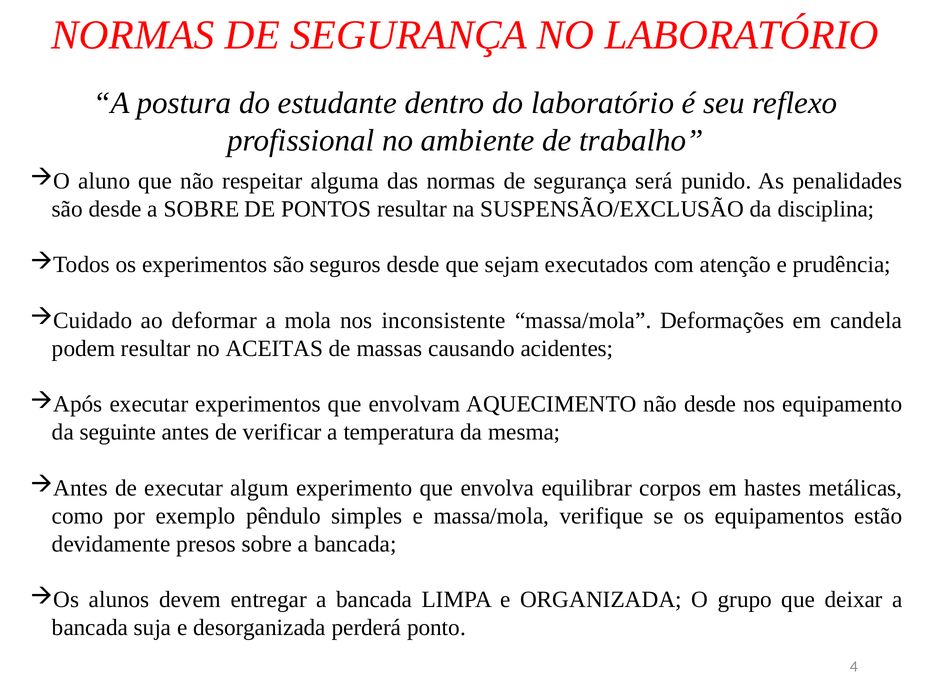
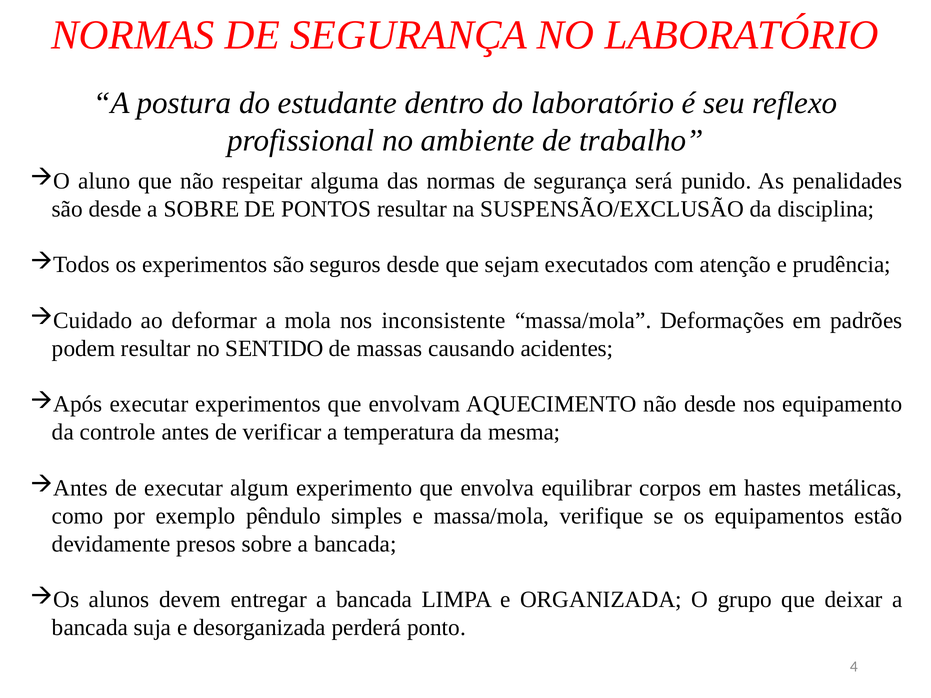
candela: candela -> padrões (866, 321)
ACEITAS: ACEITAS -> SENTIDO (274, 349)
seguinte: seguinte -> controle (118, 432)
